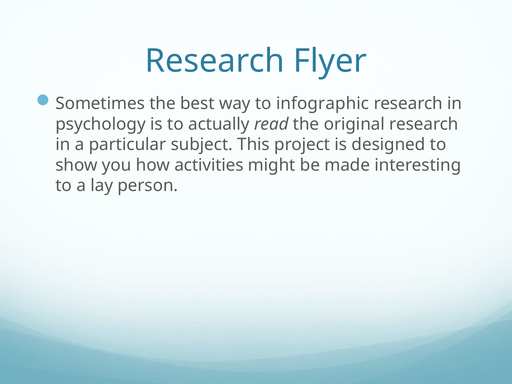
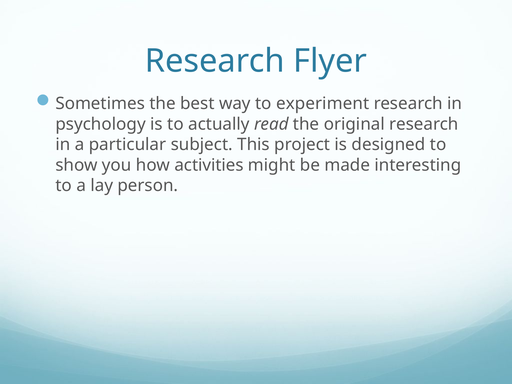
infographic: infographic -> experiment (323, 104)
